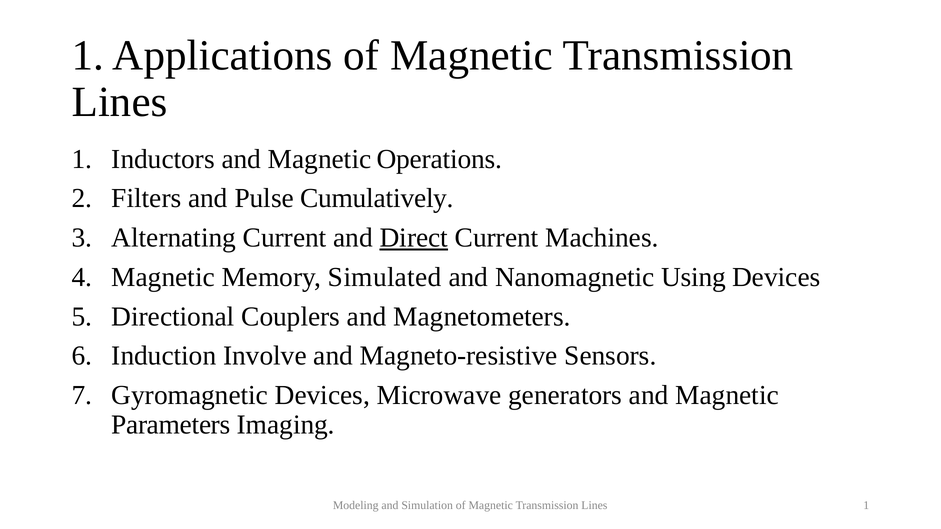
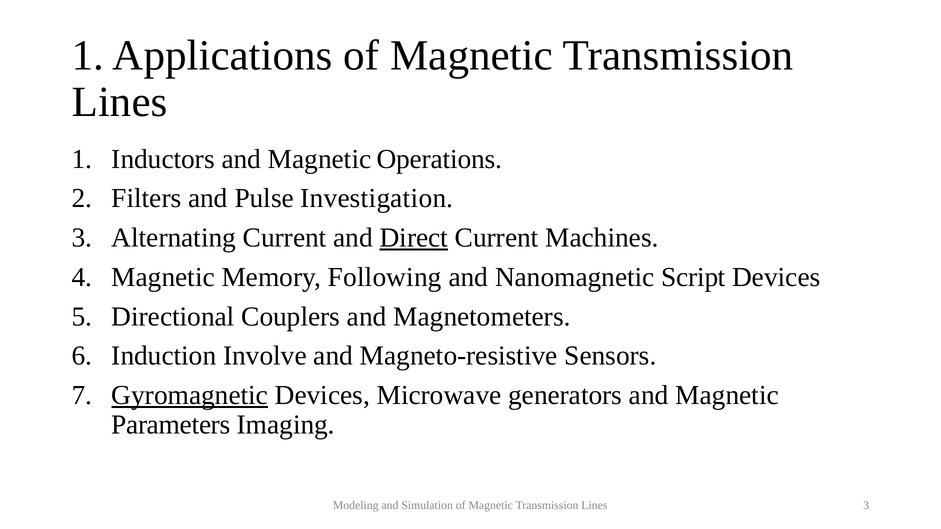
Cumulatively: Cumulatively -> Investigation (377, 198)
Simulated: Simulated -> Following (385, 277)
Using: Using -> Script (694, 277)
Gyromagnetic underline: none -> present (190, 395)
1: 1 -> 3 (866, 505)
